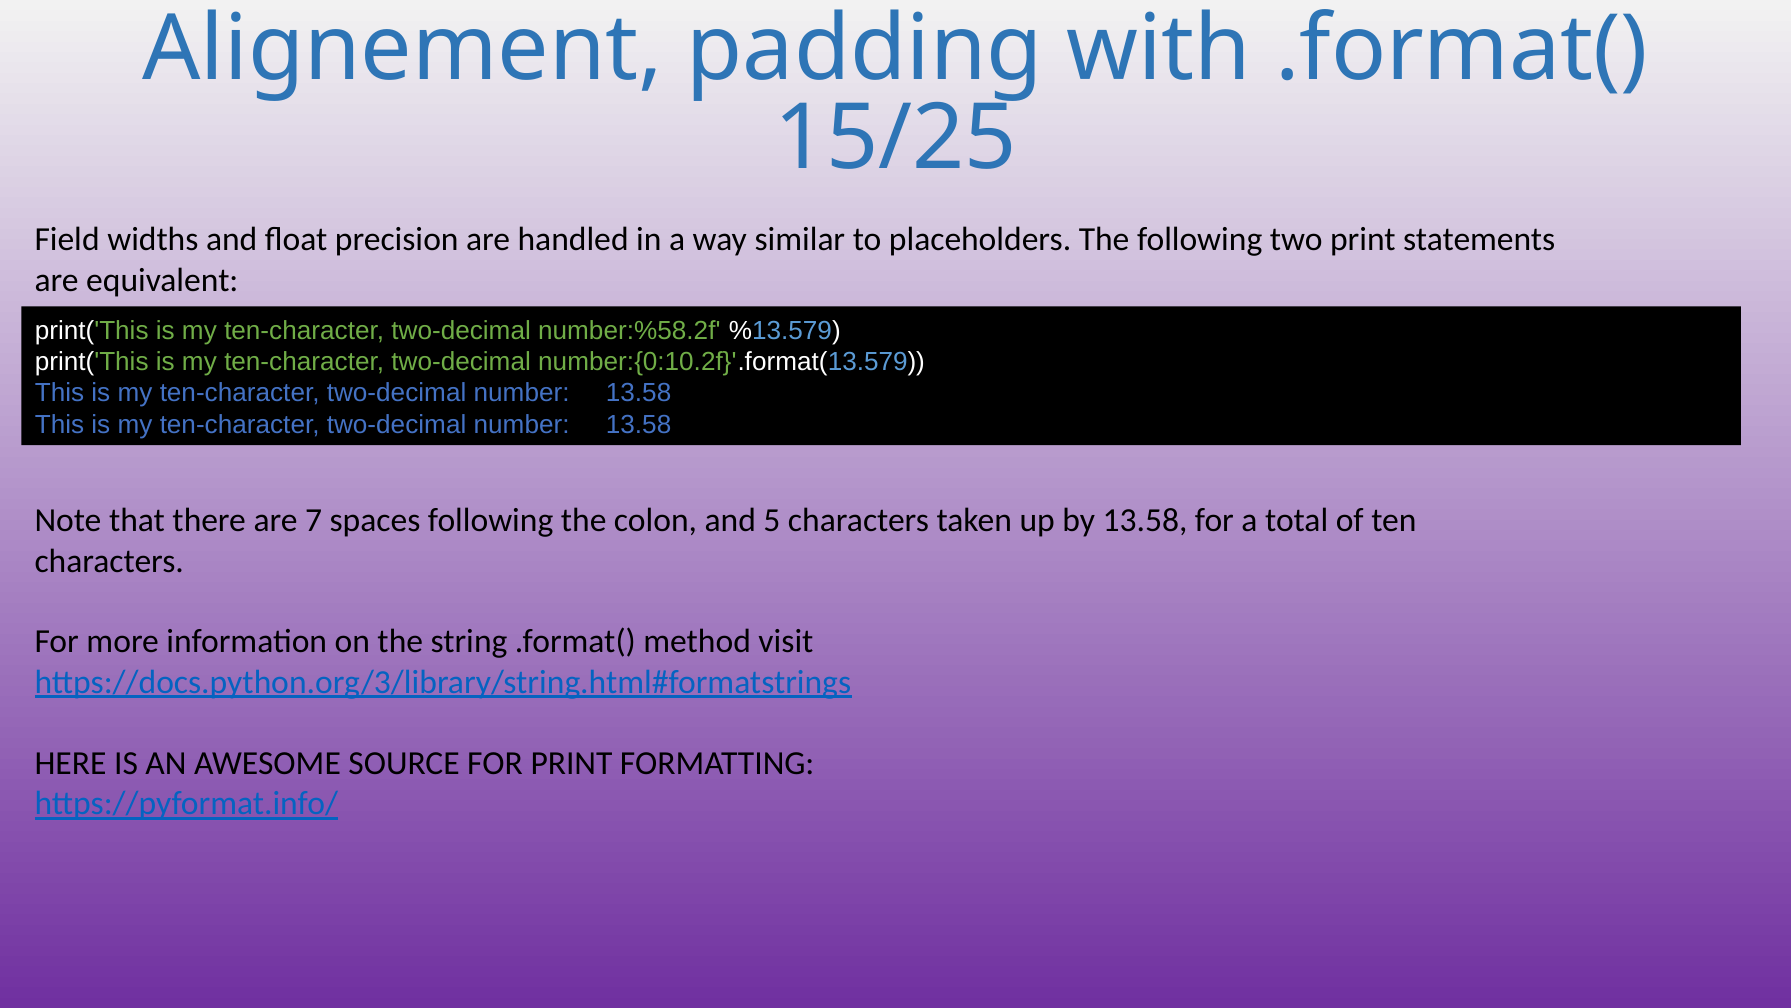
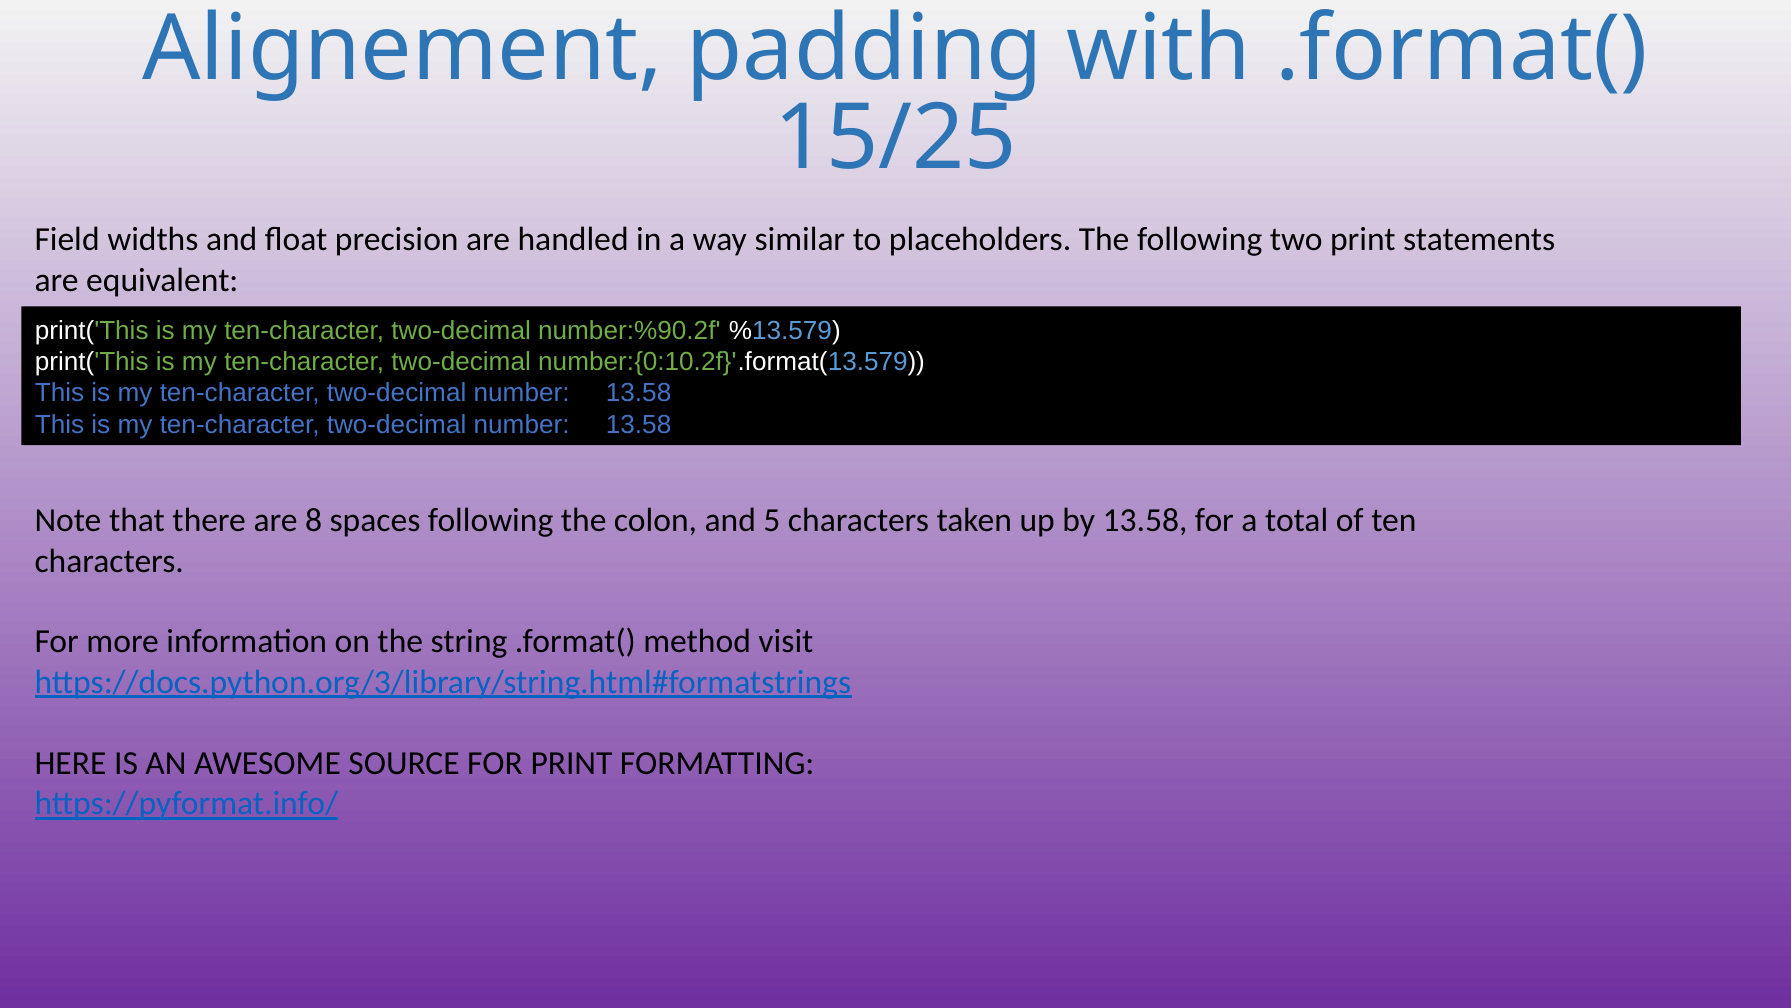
number:%58.2f: number:%58.2f -> number:%90.2f (629, 330)
7: 7 -> 8 (314, 521)
